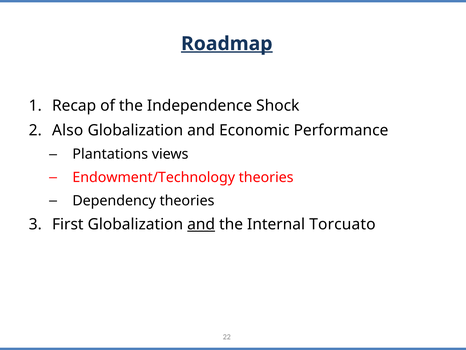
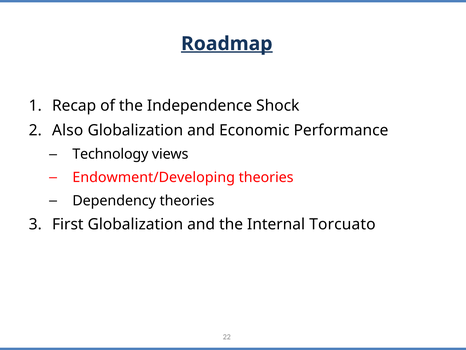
Plantations: Plantations -> Technology (110, 154)
Endowment/Technology: Endowment/Technology -> Endowment/Developing (154, 177)
and underline: present -> none (201, 224)
